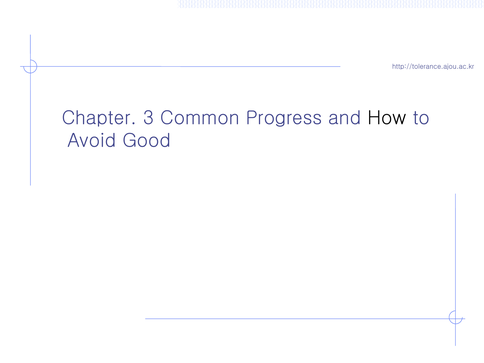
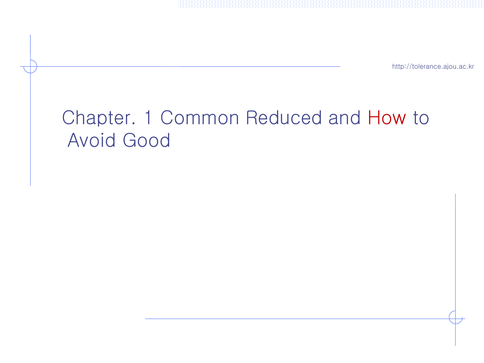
3: 3 -> 1 (149, 118)
Progress: Progress -> Reduced (284, 118)
How colour: black -> red (387, 118)
